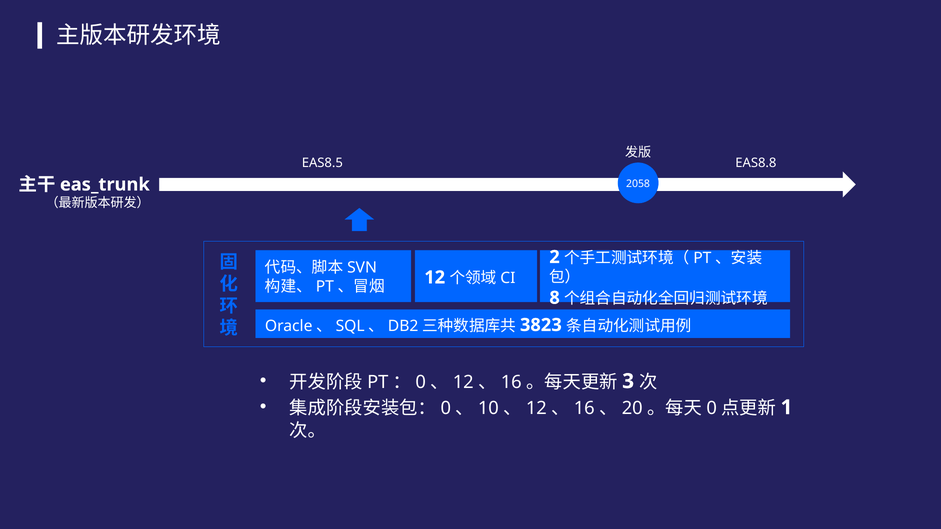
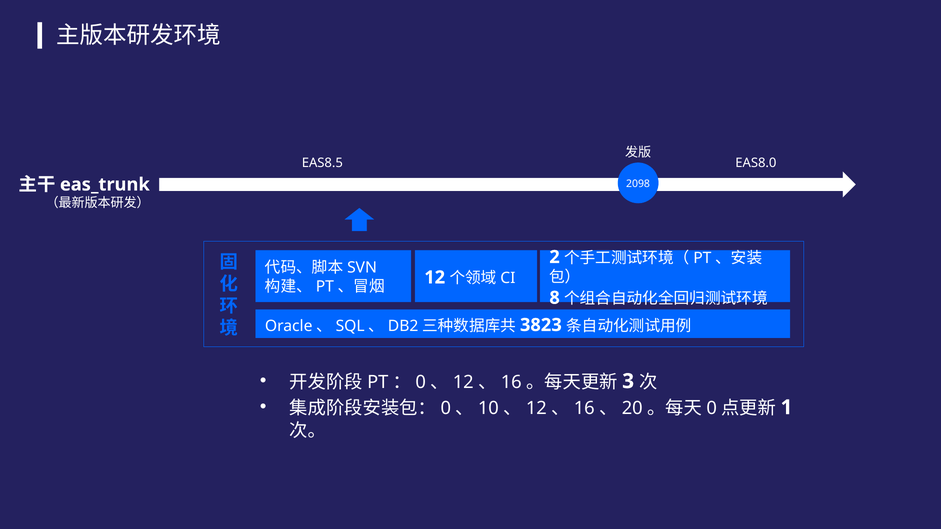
EAS8.8: EAS8.8 -> EAS8.0 (756, 163)
2058: 2058 -> 2098 (638, 184)
